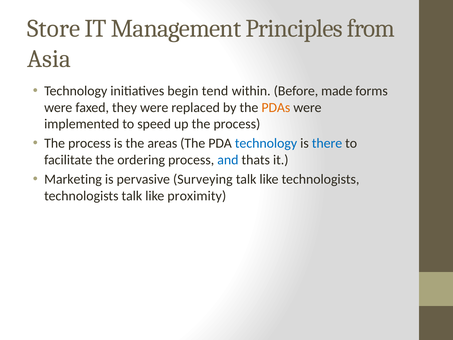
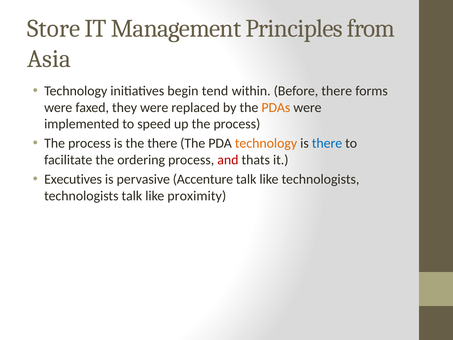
Before made: made -> there (337, 91)
the areas: areas -> there (162, 143)
technology colour: blue -> orange (266, 143)
and colour: blue -> red (228, 160)
Marketing: Marketing -> Executives (73, 179)
Surveying: Surveying -> Accenture (203, 179)
